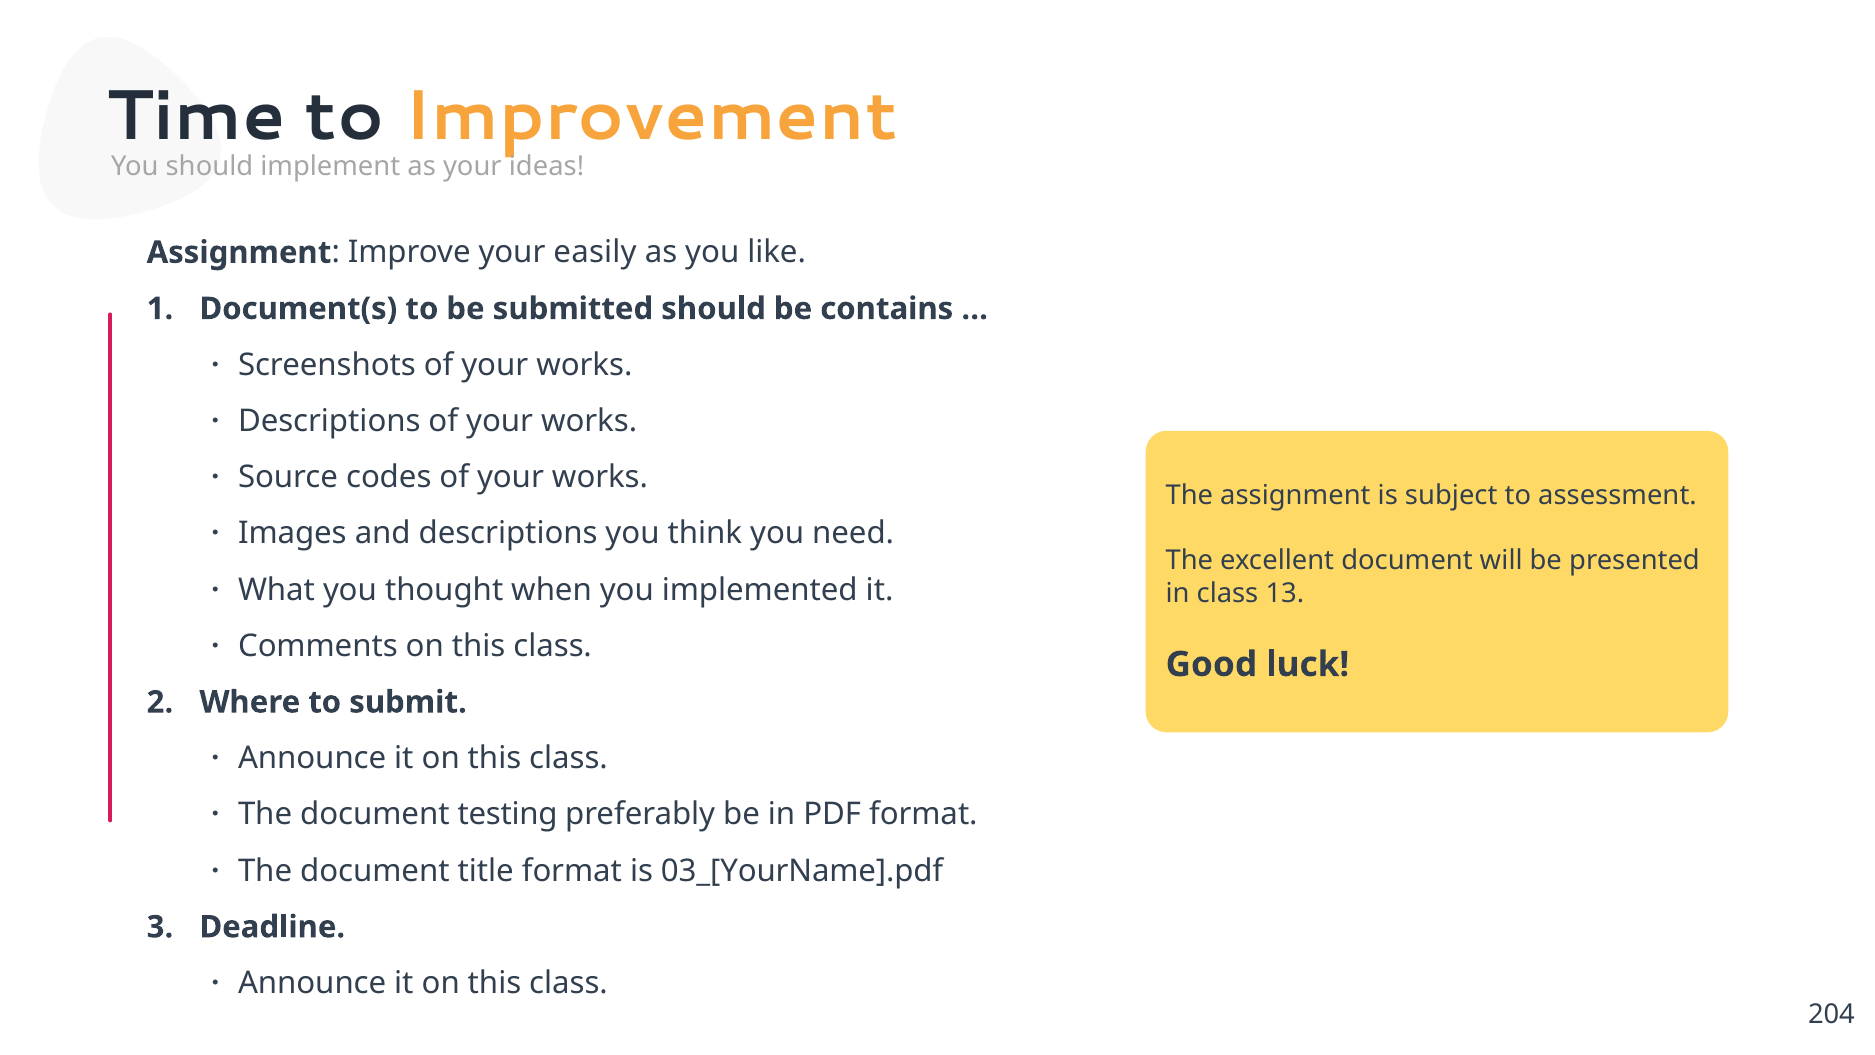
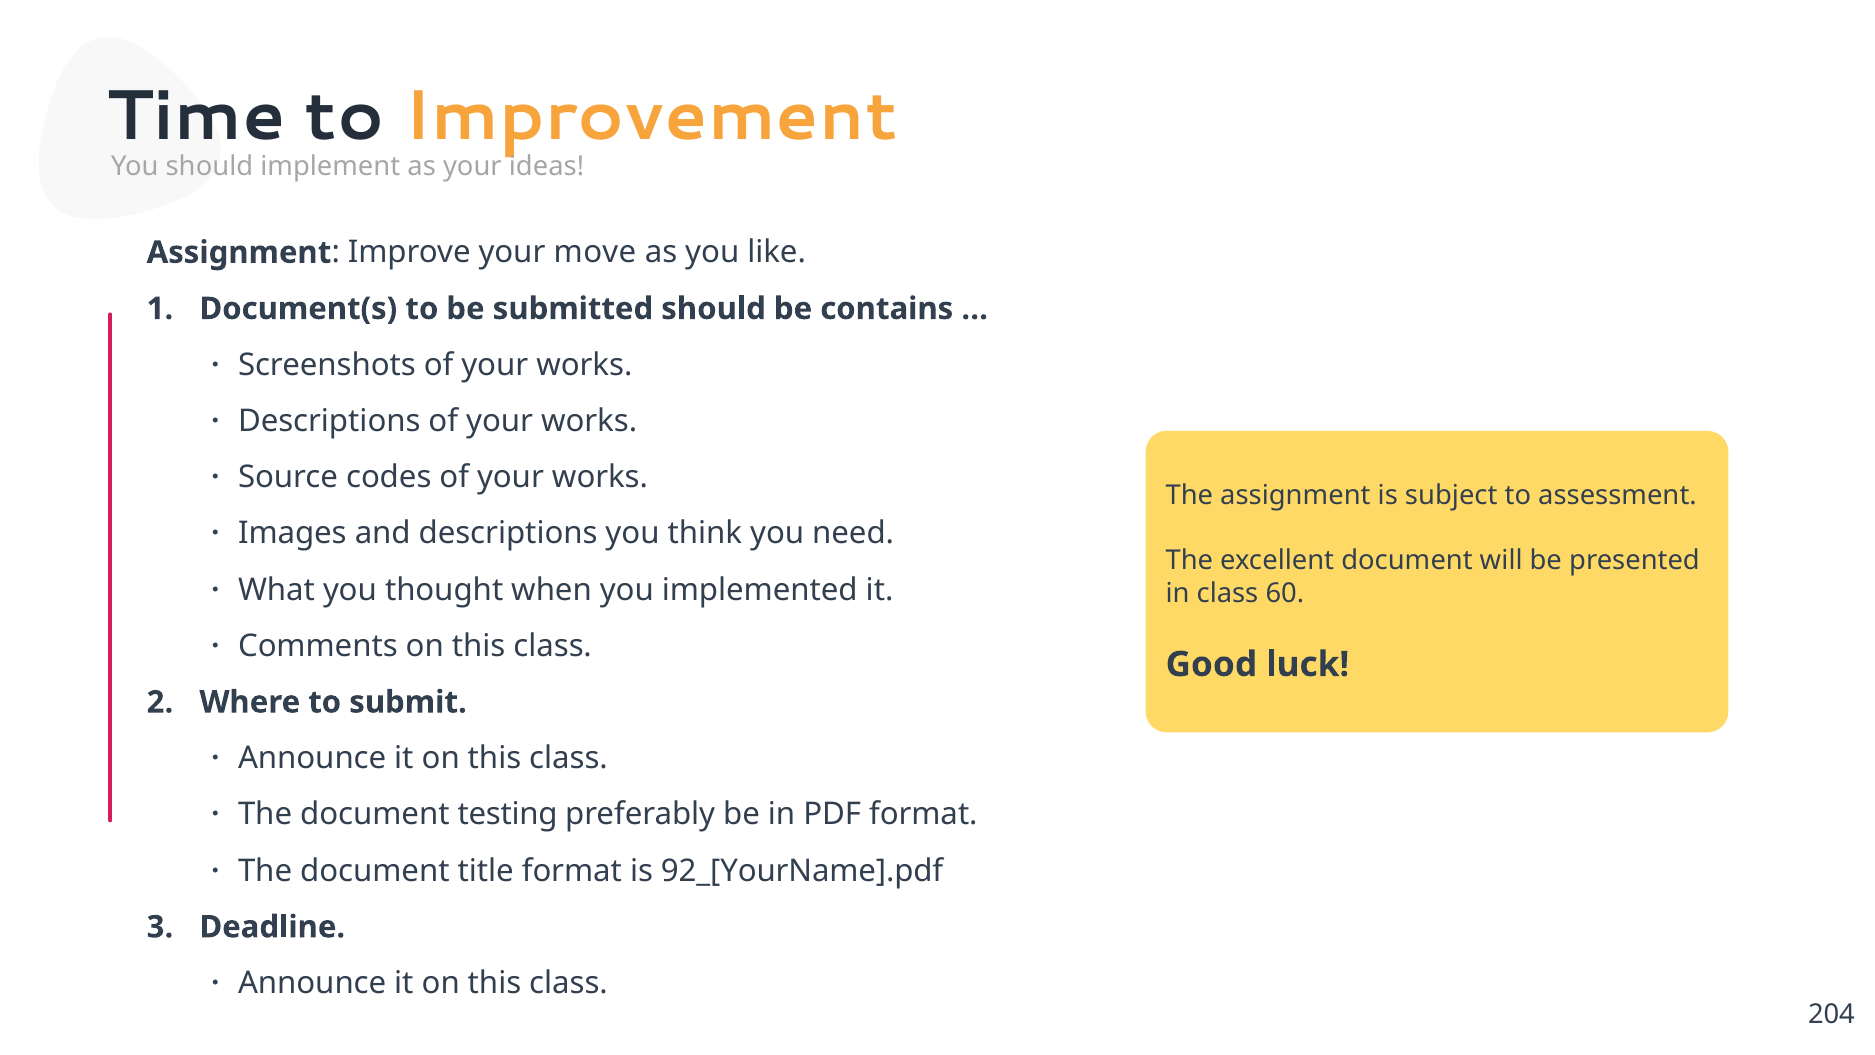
easily: easily -> move (595, 252)
13: 13 -> 60 (1285, 593)
03_[YourName].pdf: 03_[YourName].pdf -> 92_[YourName].pdf (802, 871)
